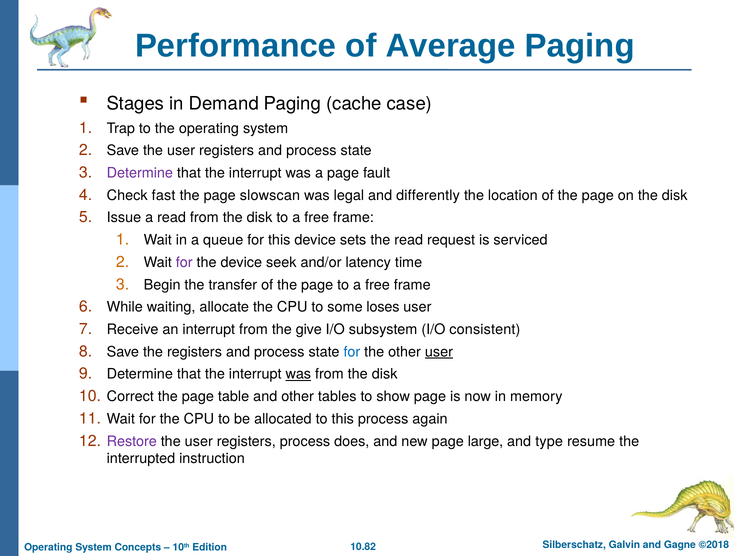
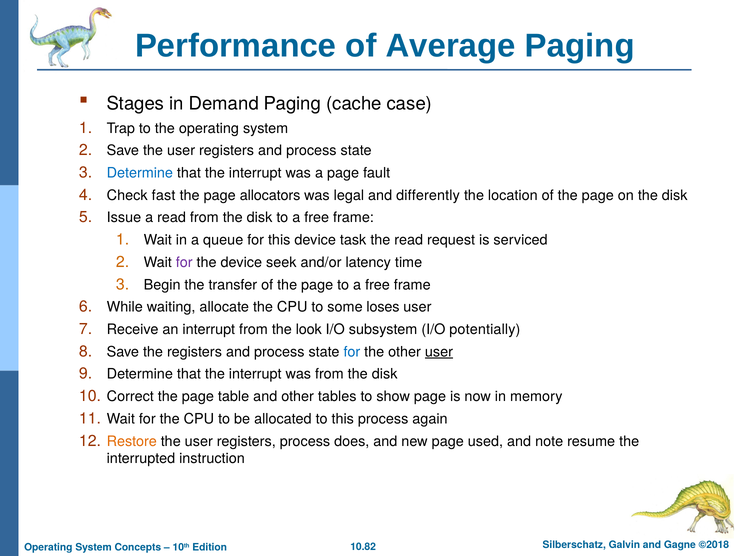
Determine colour: purple -> blue (140, 173)
slowscan: slowscan -> allocators (270, 195)
sets: sets -> task (353, 240)
give: give -> look (309, 329)
consistent: consistent -> potentially (485, 329)
was underline: present -> none (298, 374)
Restore colour: purple -> orange (132, 441)
large: large -> used (485, 441)
type: type -> note (549, 441)
